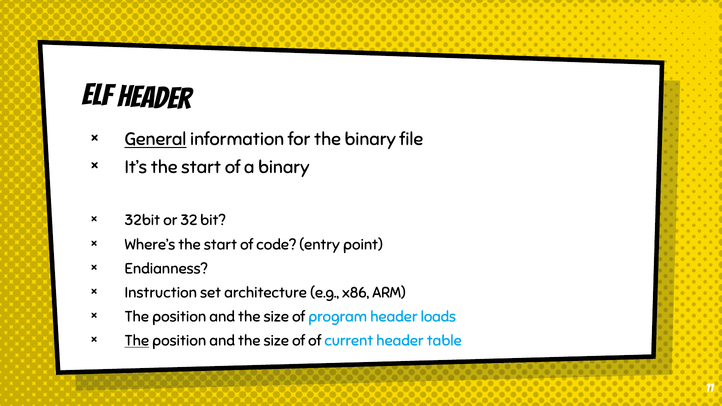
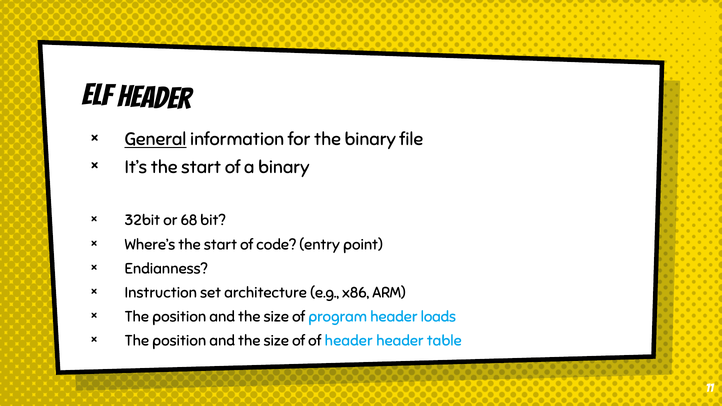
32: 32 -> 68 (189, 221)
The underline: present -> none (137, 341)
of current: current -> header (349, 341)
